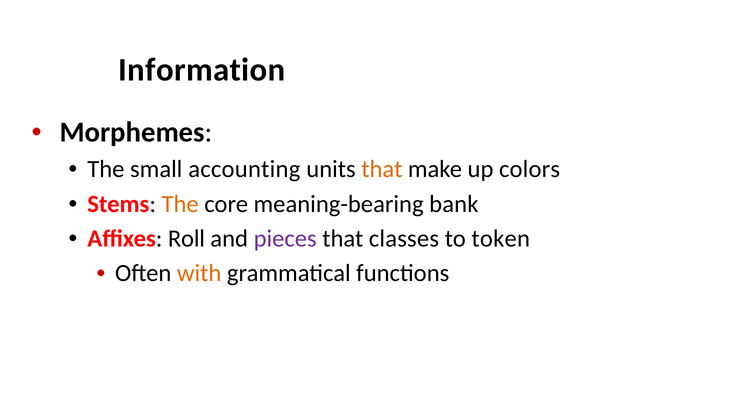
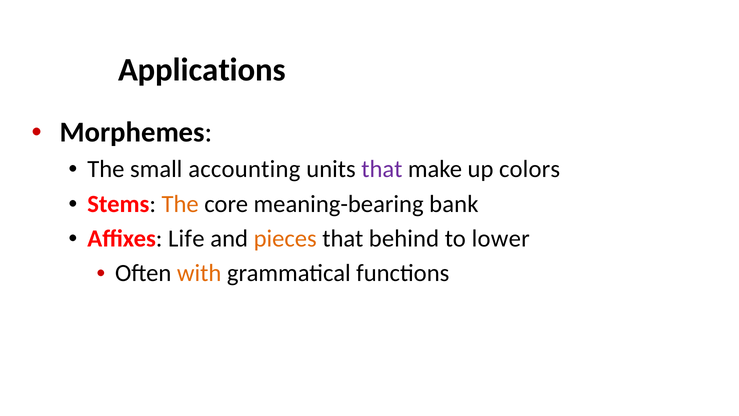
Information: Information -> Applications (202, 70)
that colour: orange -> purple (382, 169)
Roll: Roll -> Life (186, 238)
pieces colour: purple -> orange (285, 238)
classes: classes -> behind (404, 238)
token: token -> lower (501, 238)
